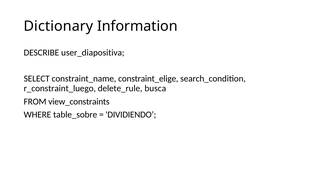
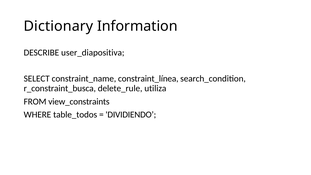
constraint_elige: constraint_elige -> constraint_línea (148, 79)
r_constraint_luego: r_constraint_luego -> r_constraint_busca (60, 88)
busca: busca -> utiliza (155, 88)
table_sobre: table_sobre -> table_todos (75, 115)
